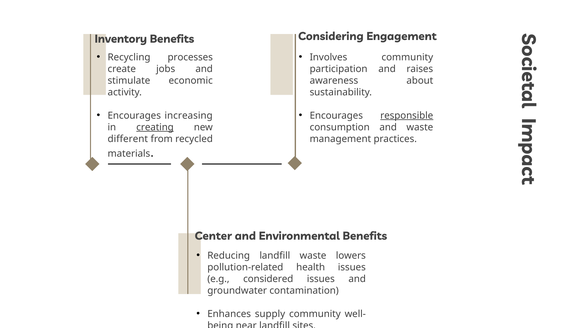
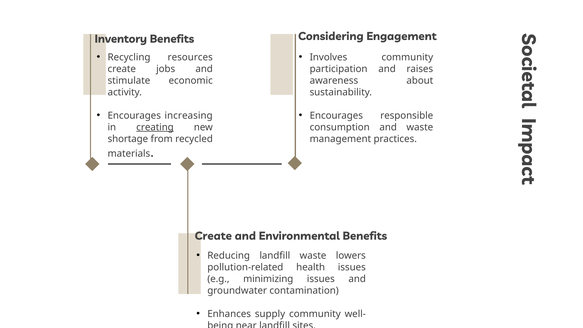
processes: processes -> resources (190, 57)
responsible underline: present -> none (407, 115)
different: different -> shortage (128, 139)
Center: Center -> Create (213, 236)
considered: considered -> minimizing (268, 279)
